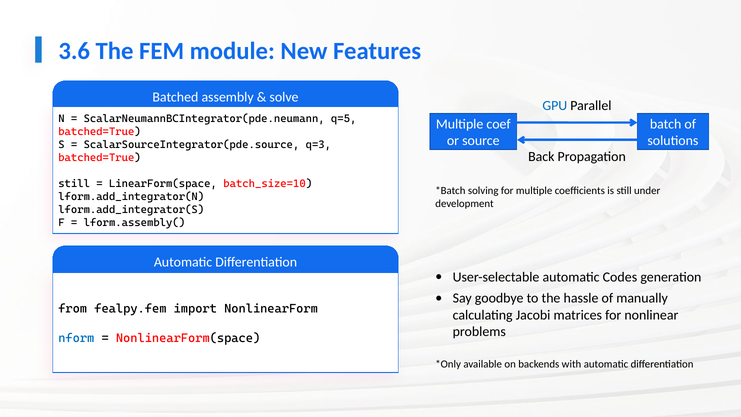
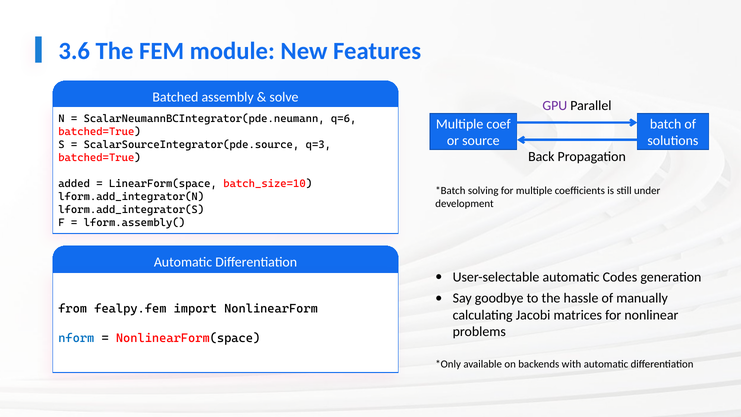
GPU colour: blue -> purple (555, 106)
q=5: q=5 -> q=6 (344, 119)
still: still -> added (74, 184)
